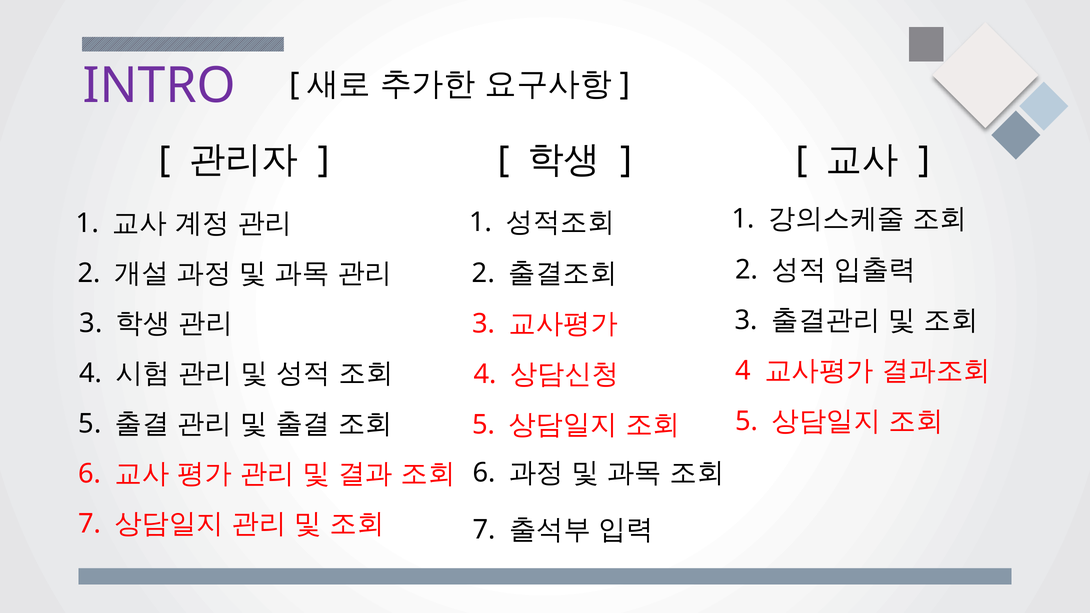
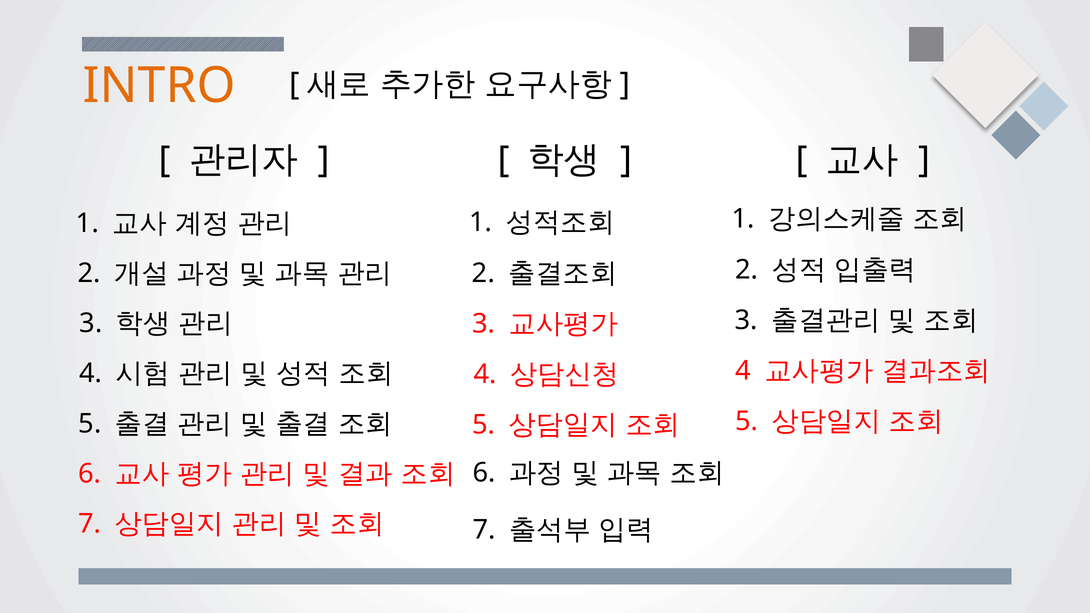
INTRO colour: purple -> orange (159, 86)
